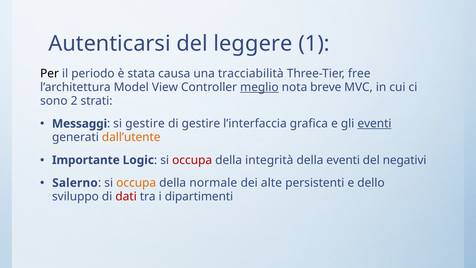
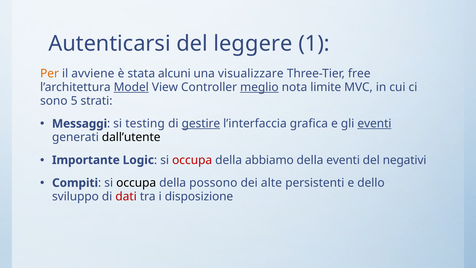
Per colour: black -> orange (50, 74)
periodo: periodo -> avviene (93, 74)
causa: causa -> alcuni (174, 74)
tracciabilità: tracciabilità -> visualizzare (251, 74)
Model underline: none -> present (131, 87)
breve: breve -> limite (326, 87)
2: 2 -> 5 (74, 101)
si gestire: gestire -> testing (145, 124)
gestire underline: none -> present (201, 124)
dall’utente colour: orange -> black (131, 137)
integrità: integrità -> abbiamo (269, 160)
Salerno: Salerno -> Compiti (75, 183)
occupa colour: orange -> black (136, 183)
normale: normale -> possono (213, 183)
dipartimenti: dipartimenti -> disposizione (199, 196)
